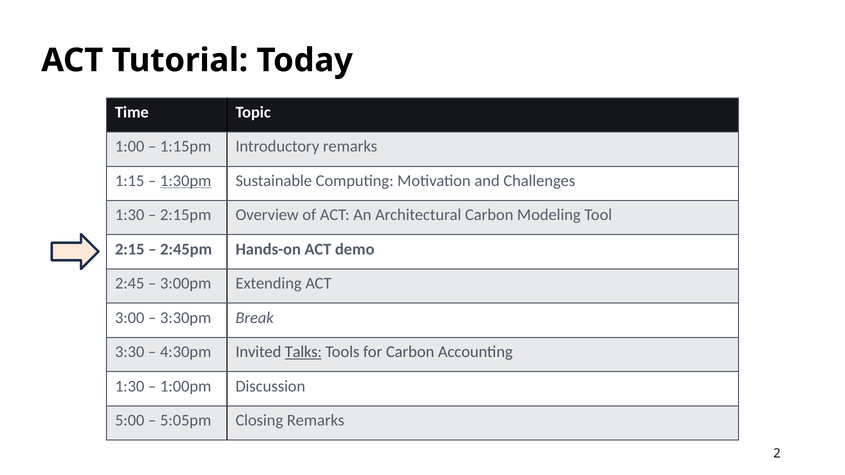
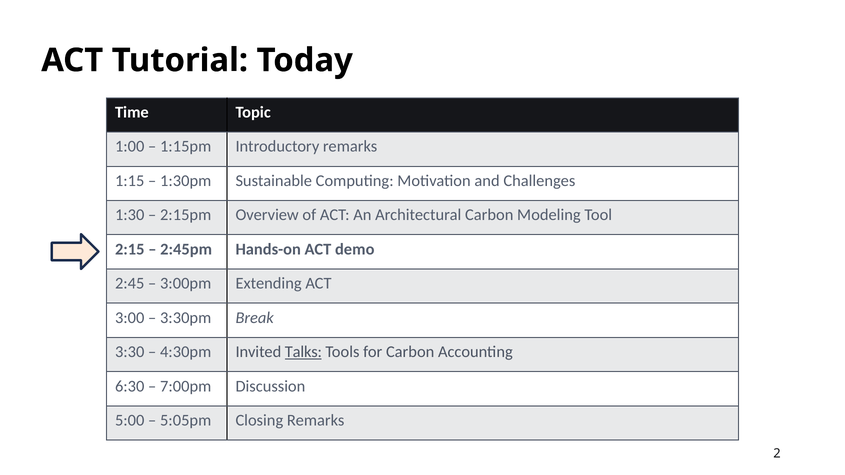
1:30pm underline: present -> none (186, 181)
1:30: 1:30 -> 6:30 (130, 386)
1:00pm: 1:00pm -> 7:00pm (186, 386)
